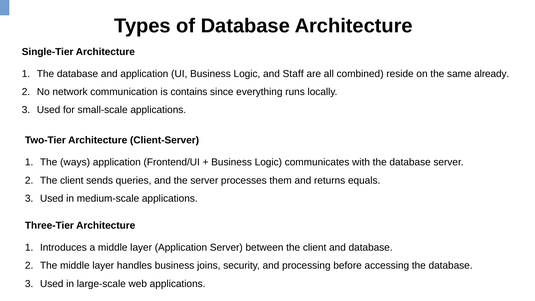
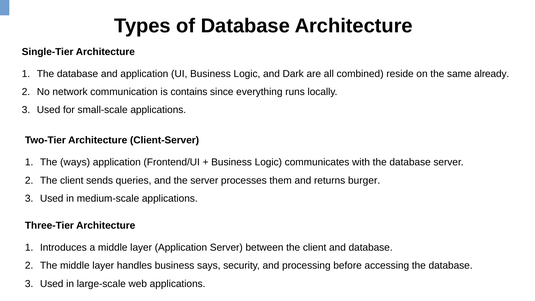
Staff: Staff -> Dark (293, 74)
equals: equals -> burger (364, 180)
joins: joins -> says (209, 266)
